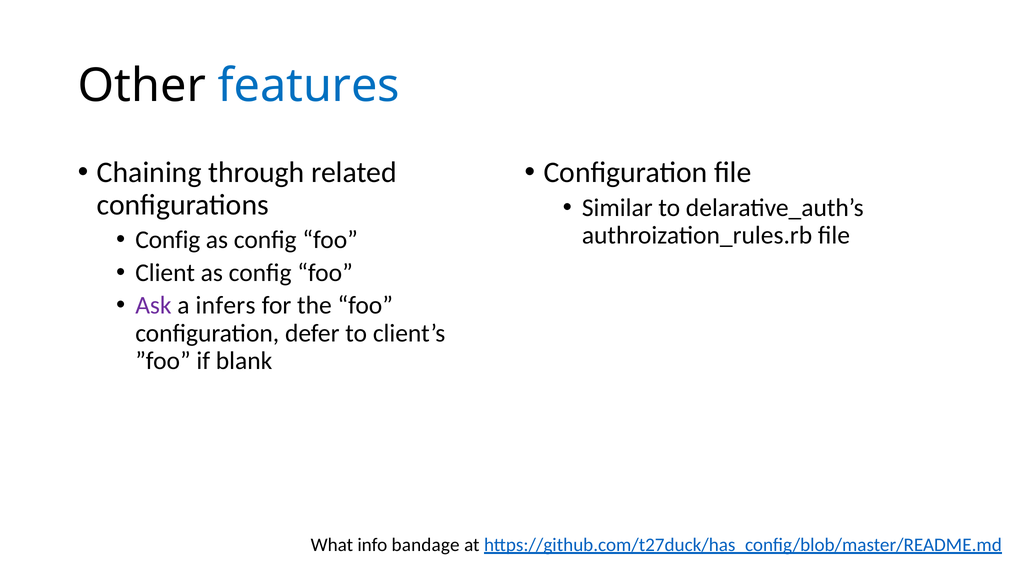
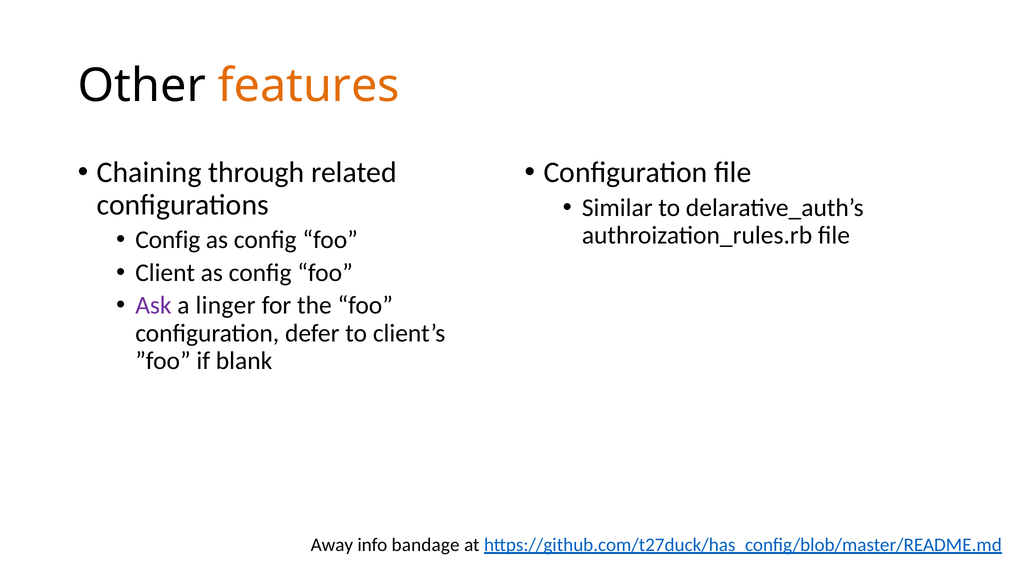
features colour: blue -> orange (309, 86)
infers: infers -> linger (226, 306)
What: What -> Away (332, 545)
